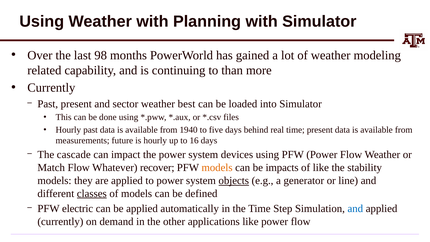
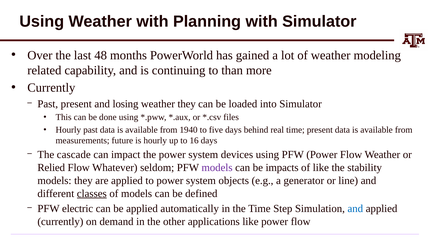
98: 98 -> 48 (101, 55)
sector: sector -> losing (126, 104)
weather best: best -> they (187, 104)
Match: Match -> Relied (51, 168)
recover: recover -> seldom (157, 168)
models colour: orange -> purple (217, 168)
objects underline: present -> none (234, 180)
